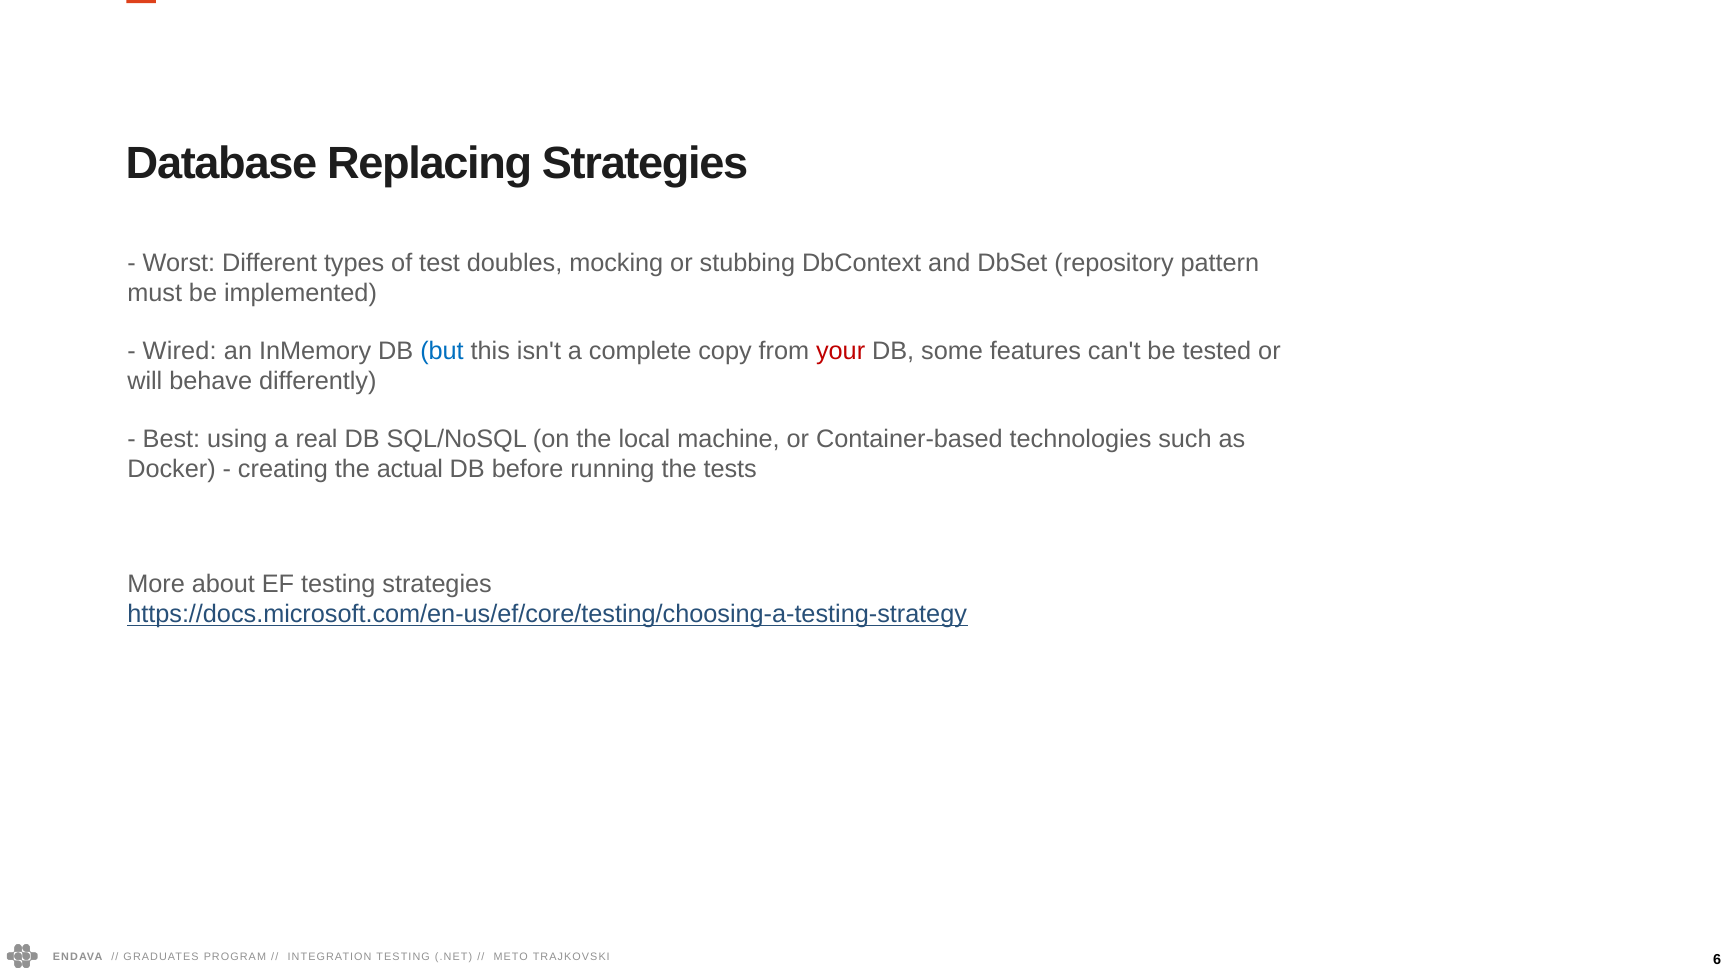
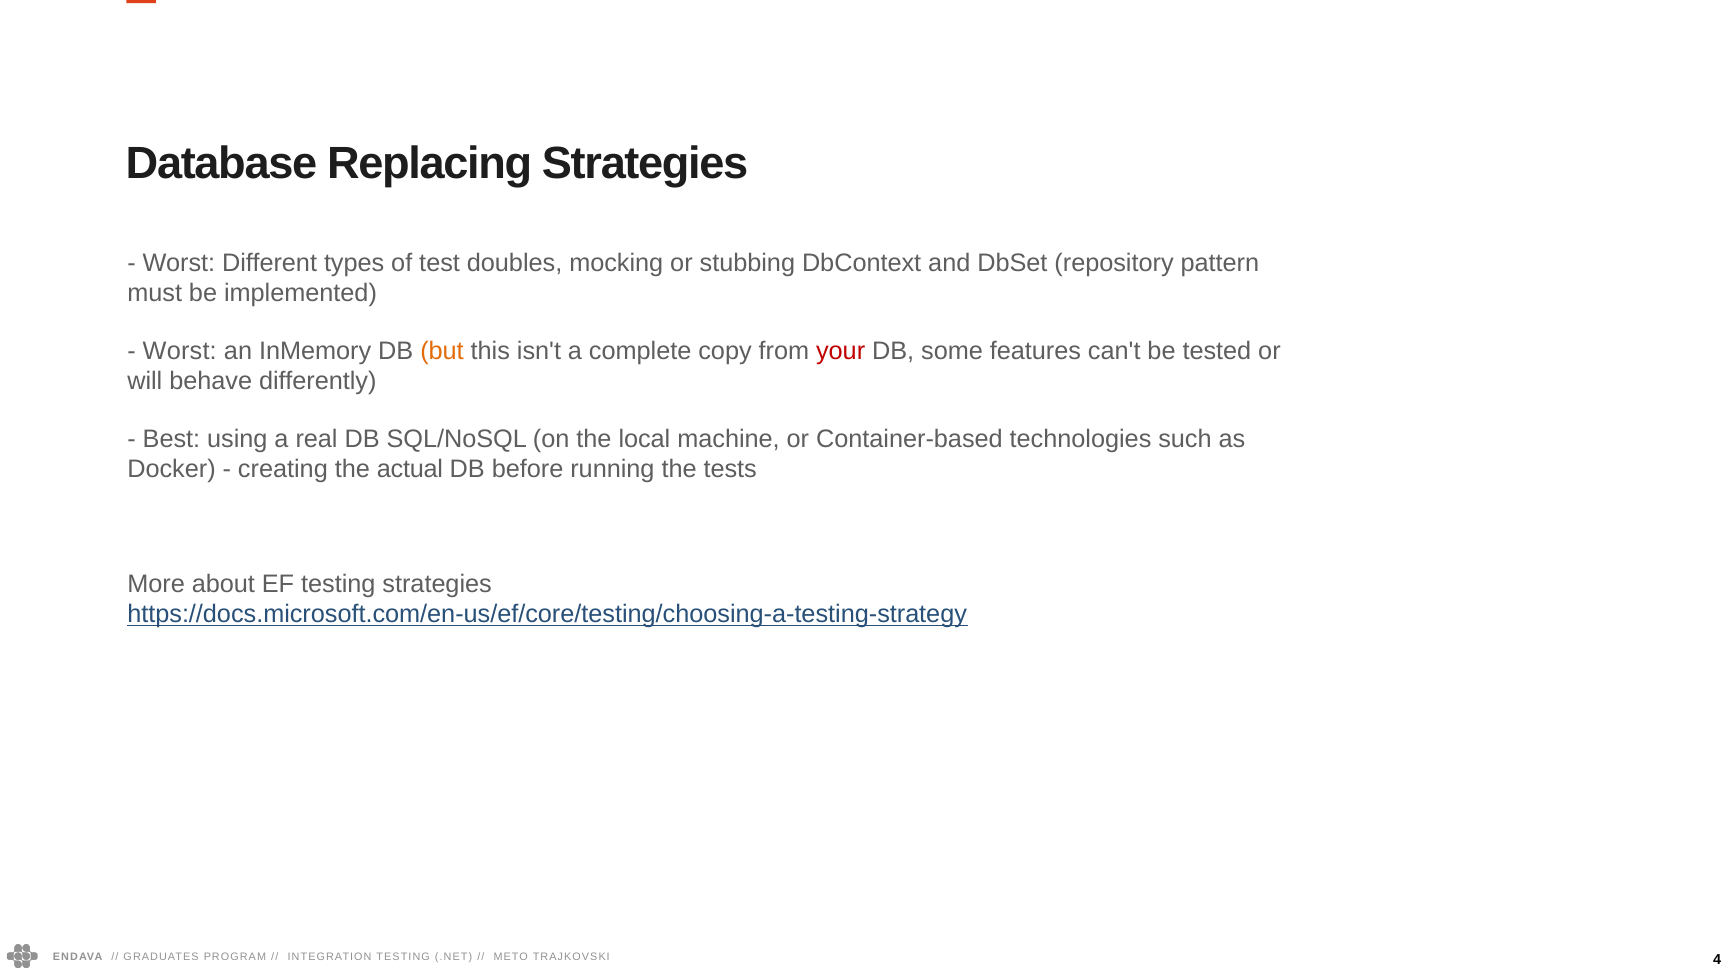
Wired: Wired -> Worst (180, 351)
but colour: blue -> orange (442, 351)
6: 6 -> 4 (1717, 960)
